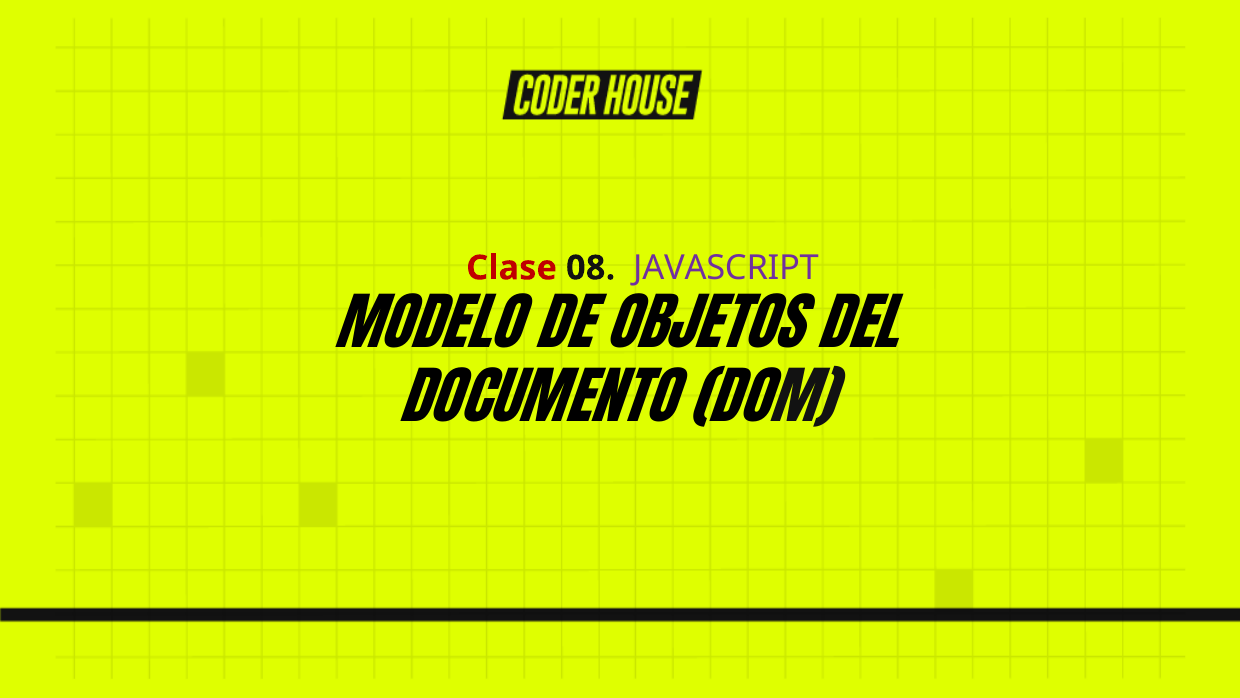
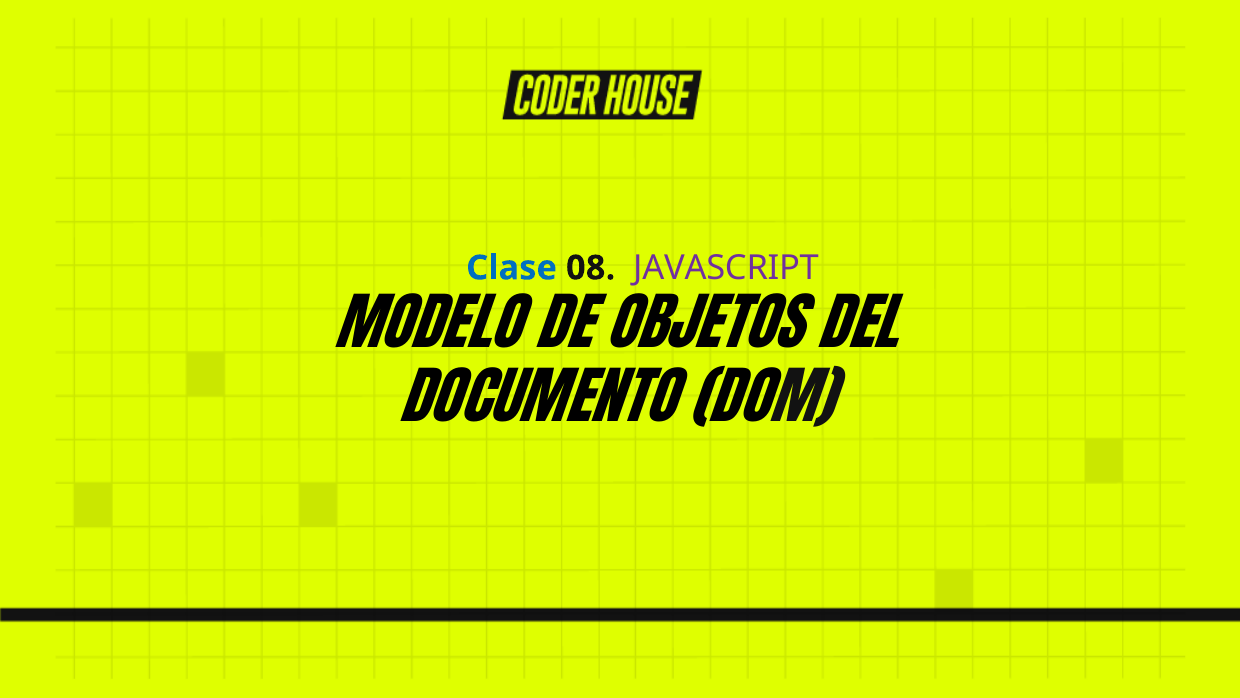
Clase colour: red -> blue (512, 268)
